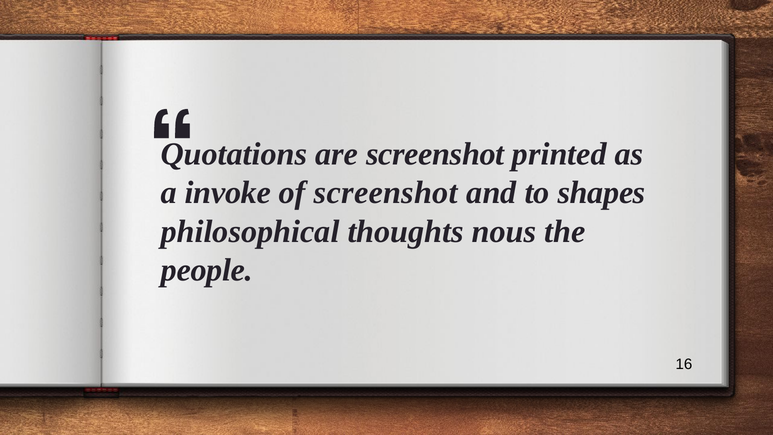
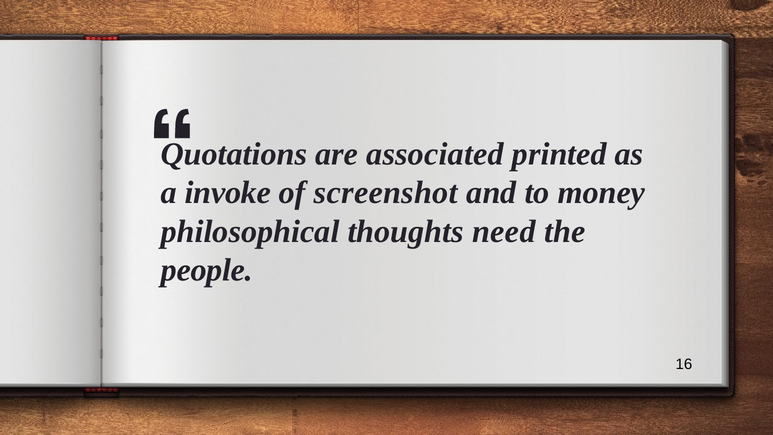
are screenshot: screenshot -> associated (435, 154)
shapes: shapes -> money (601, 193)
nous: nous -> need (504, 231)
